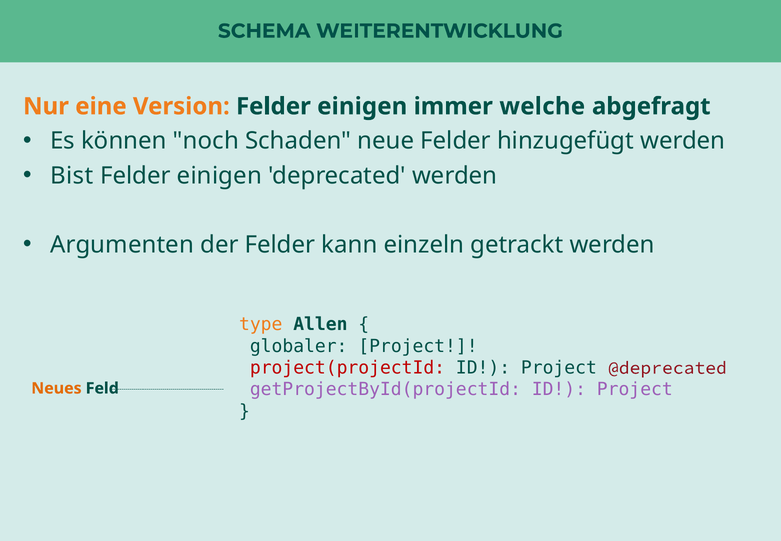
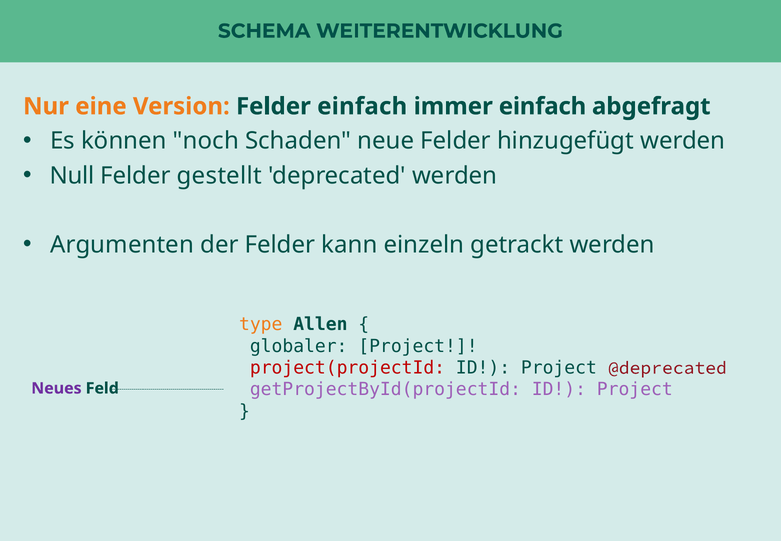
Version Felder einigen: einigen -> einfach (362, 106)
immer welche: welche -> einfach (542, 106)
Bist: Bist -> Null (72, 176)
einigen: einigen -> gestellt (219, 176)
Neues colour: orange -> purple (56, 388)
